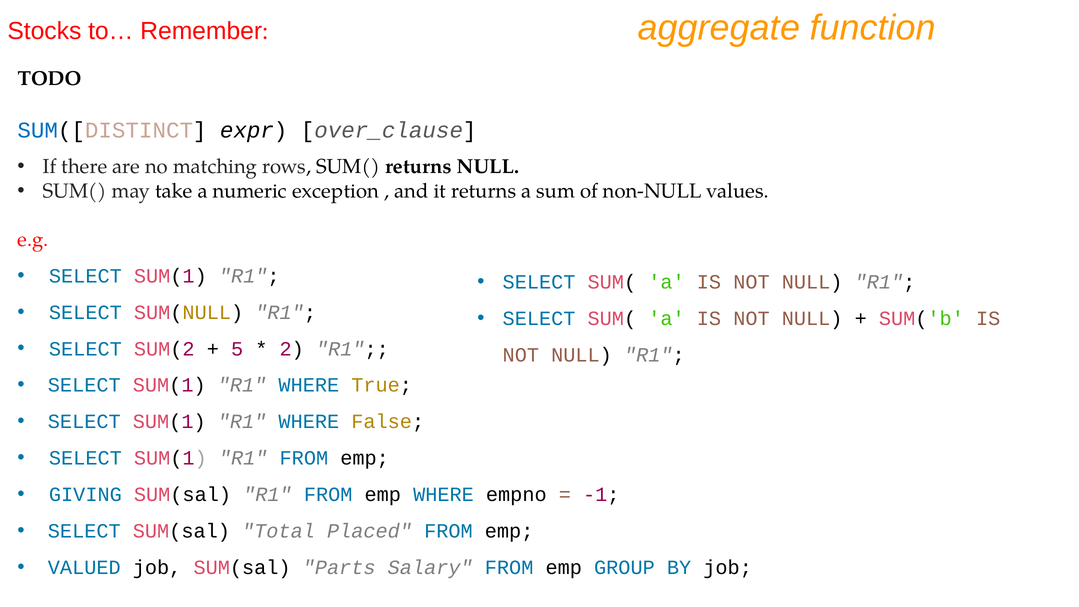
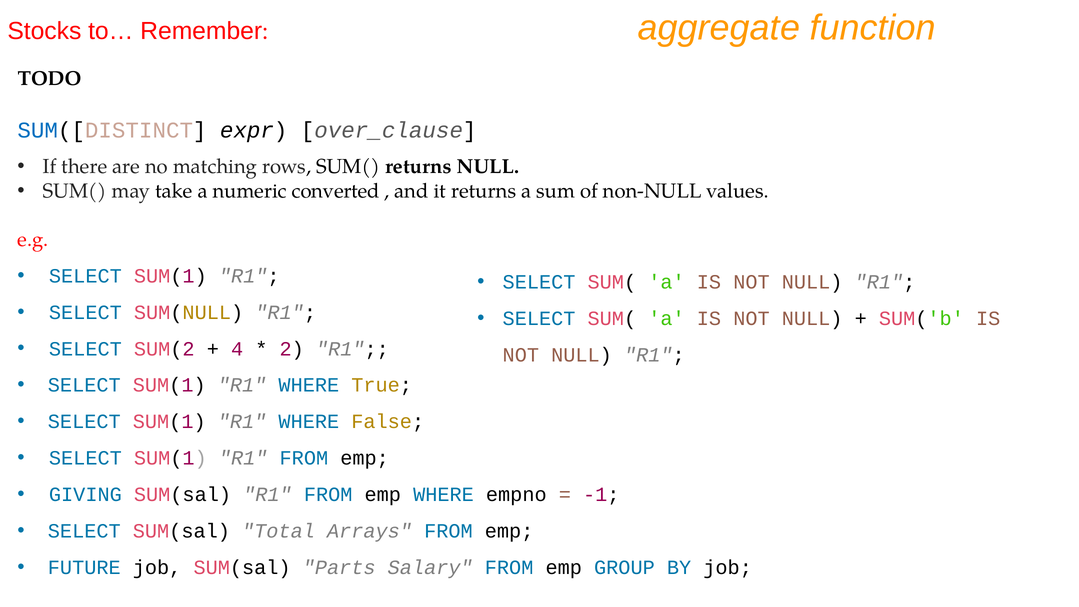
exception: exception -> converted (336, 191)
5: 5 -> 4 (237, 349)
Placed: Placed -> Arrays (370, 531)
VALUED: VALUED -> FUTURE (84, 567)
